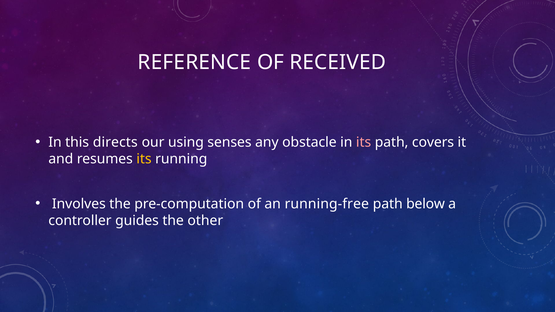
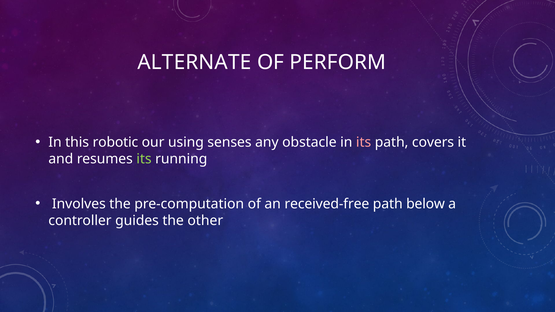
REFERENCE: REFERENCE -> ALTERNATE (194, 62)
RECEIVED: RECEIVED -> PERFORM (338, 62)
directs: directs -> robotic (115, 142)
its colour: yellow -> light green (144, 159)
running-free: running-free -> received-free (327, 204)
